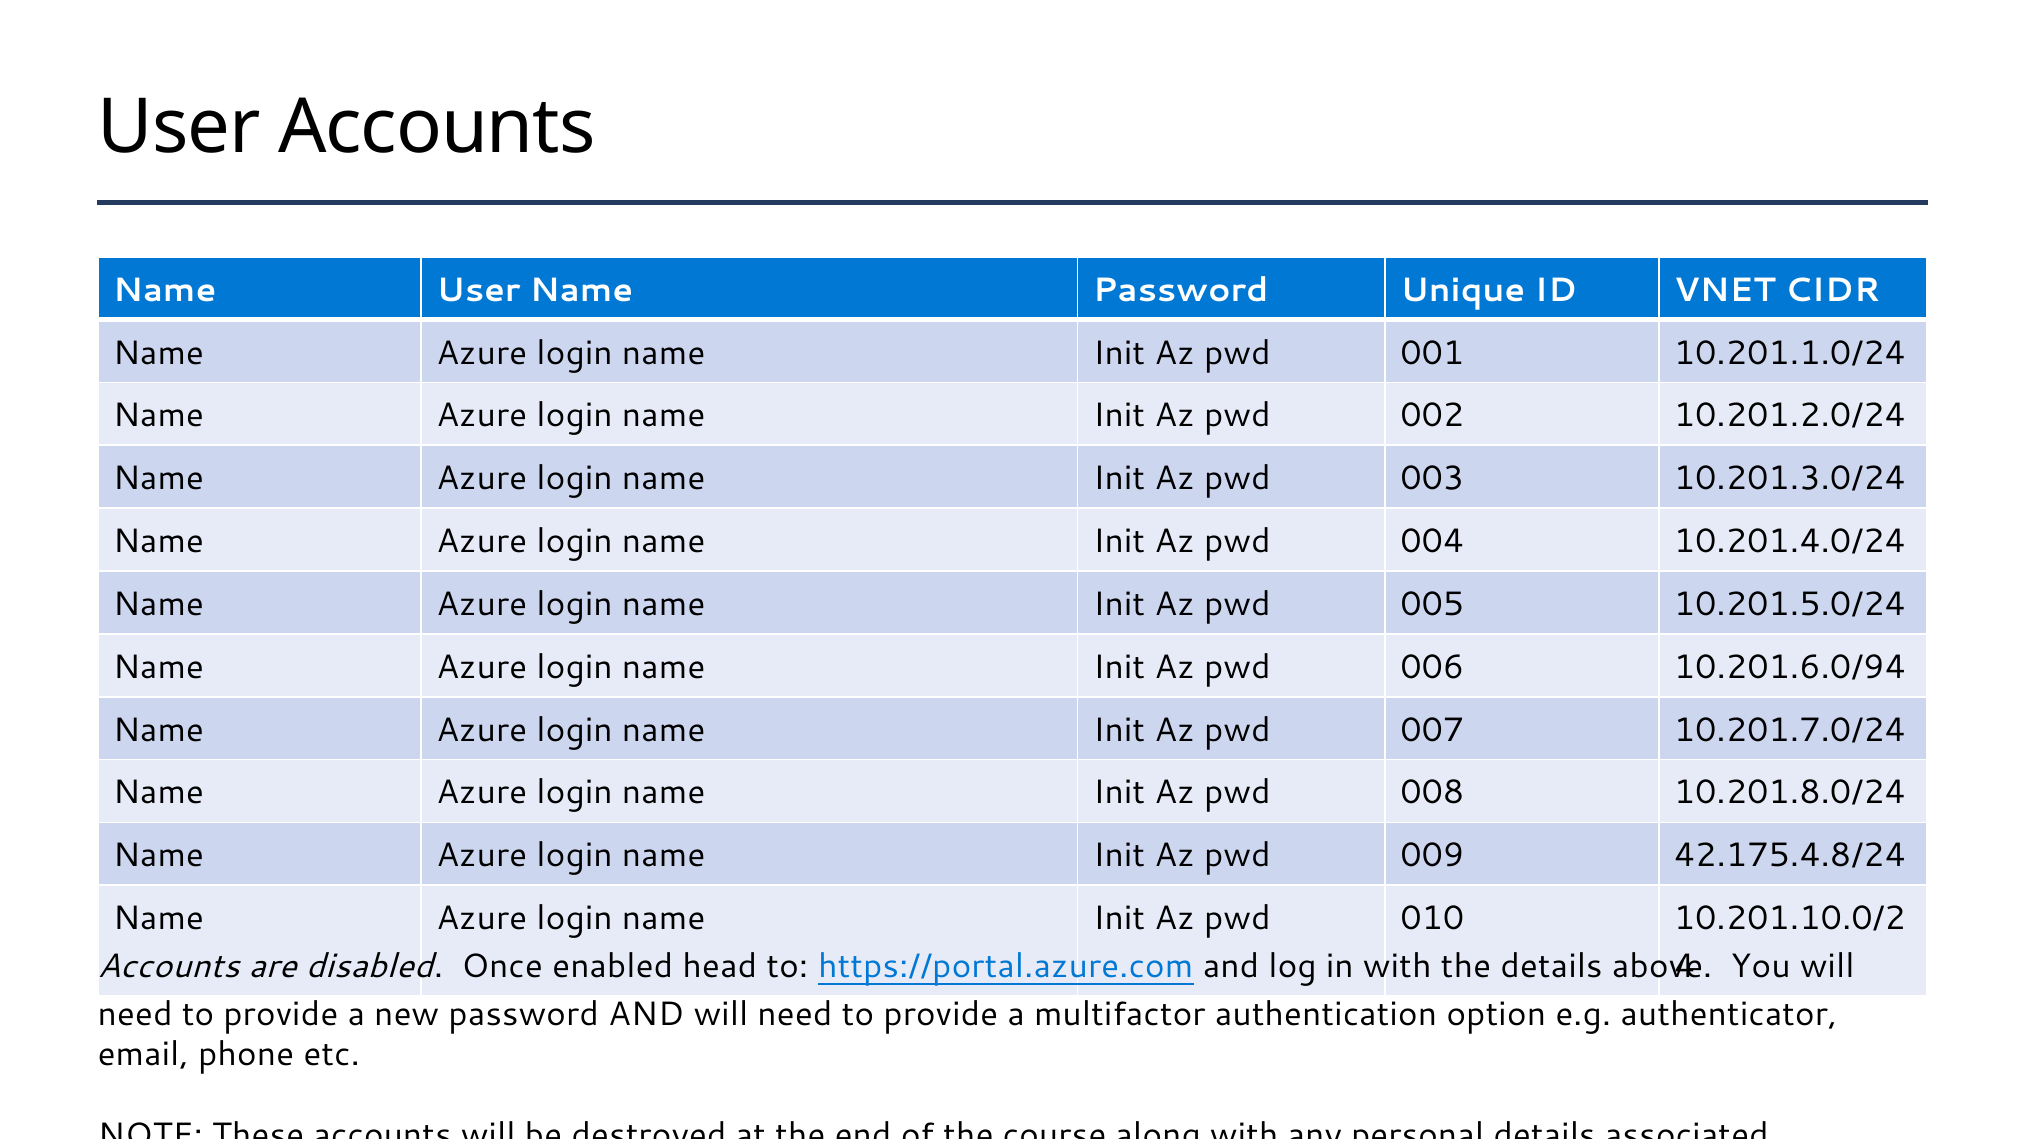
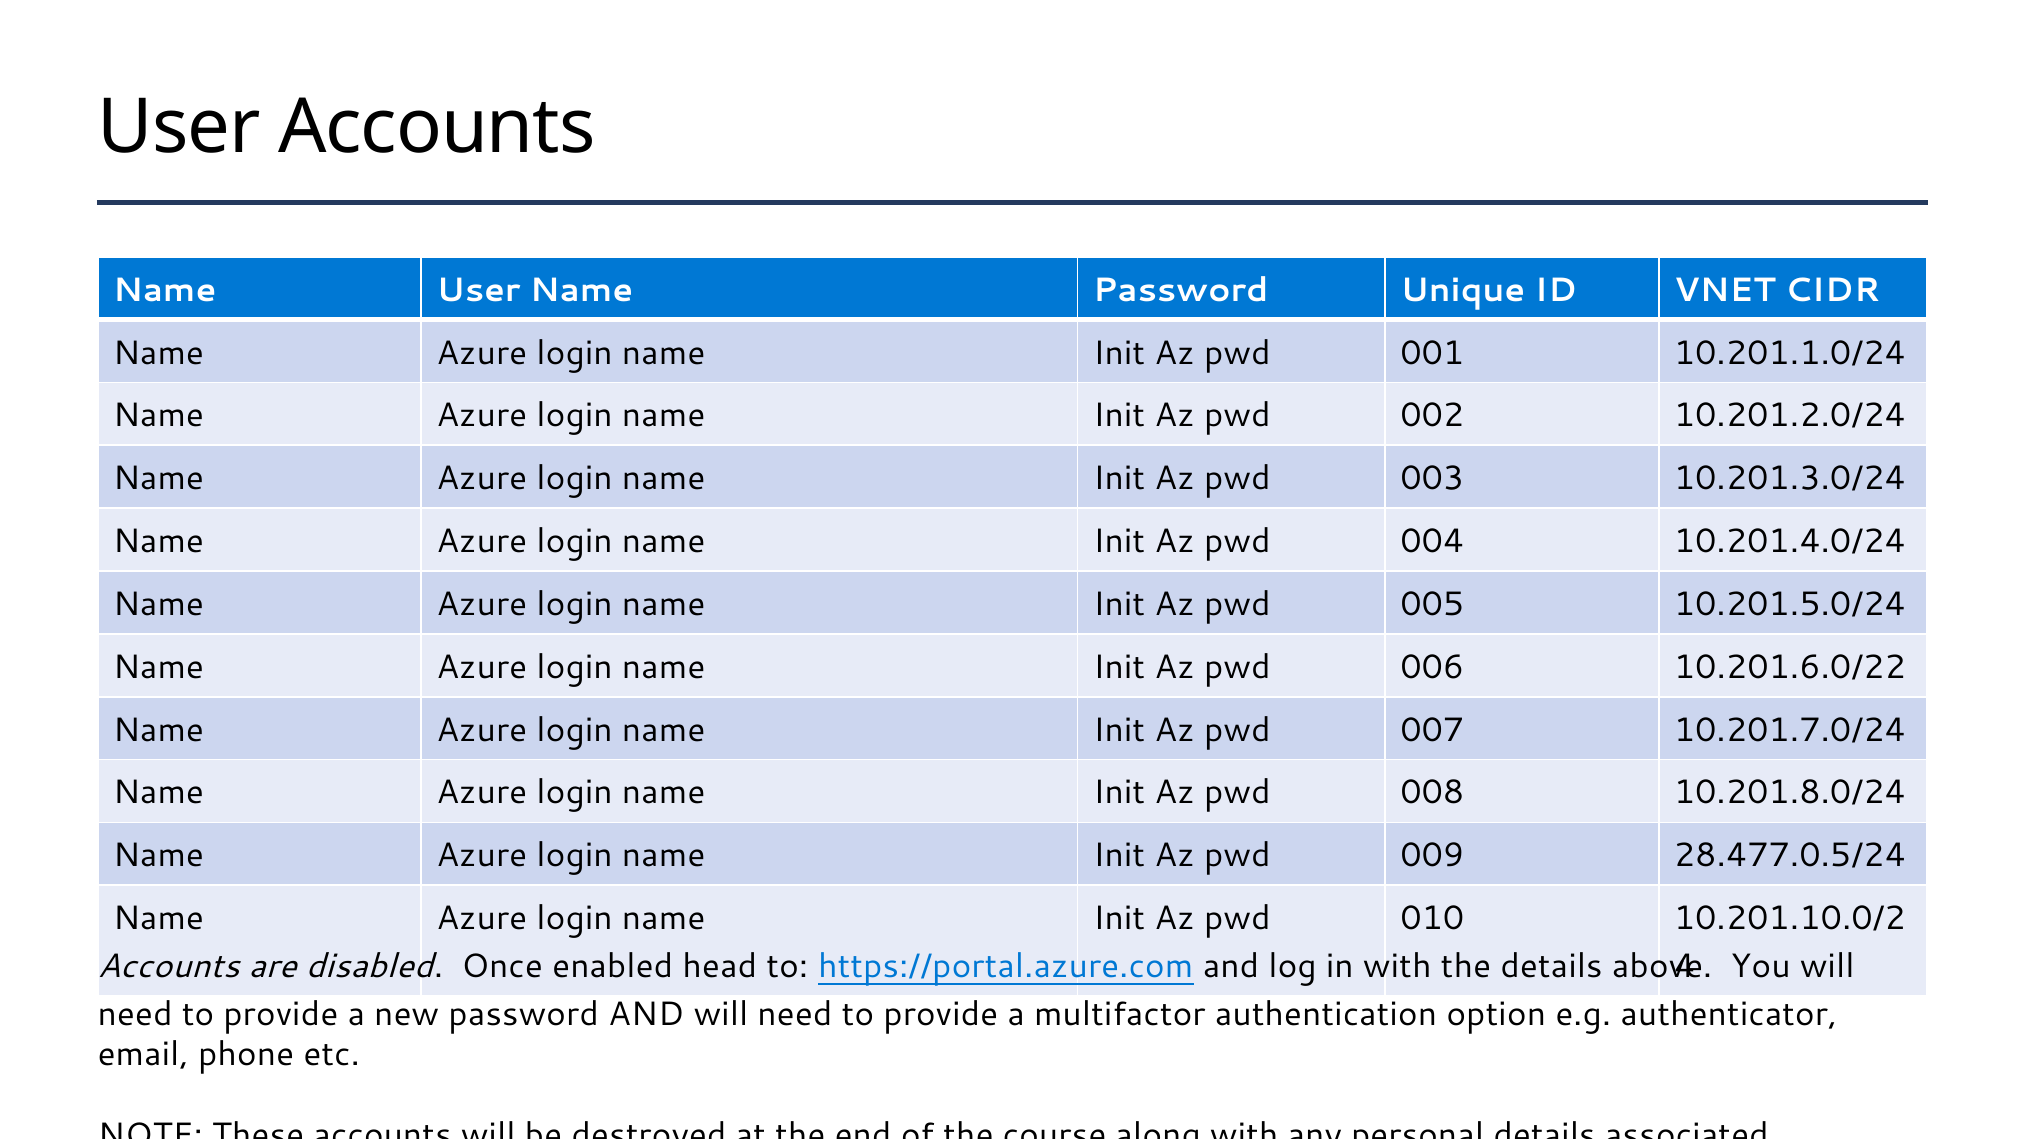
10.201.6.0/94: 10.201.6.0/94 -> 10.201.6.0/22 (1790, 667)
42.175.4.8/24: 42.175.4.8/24 -> 28.477.0.5/24 (1790, 856)
